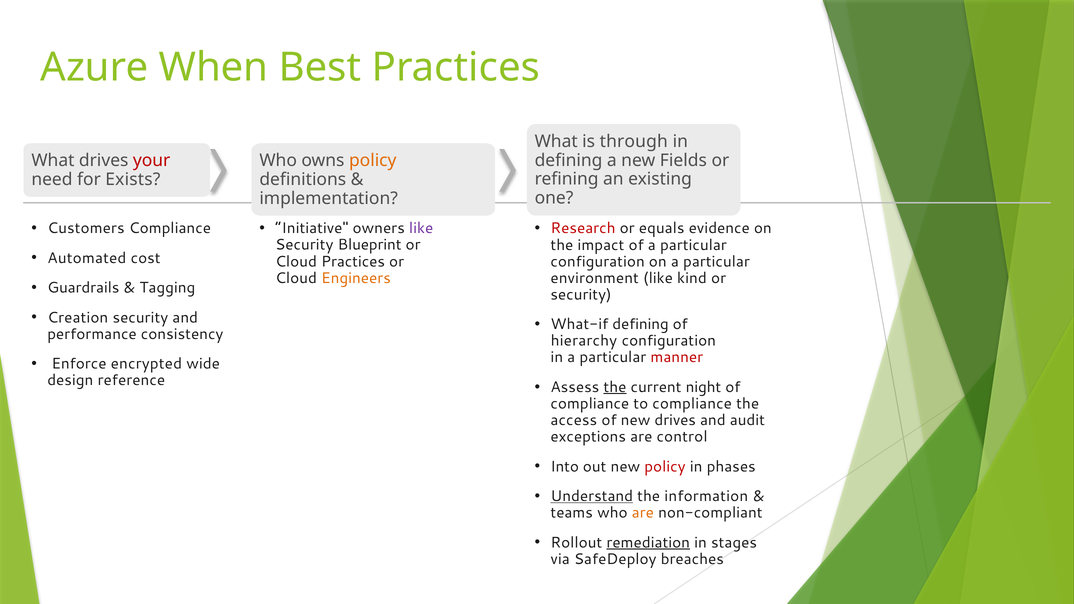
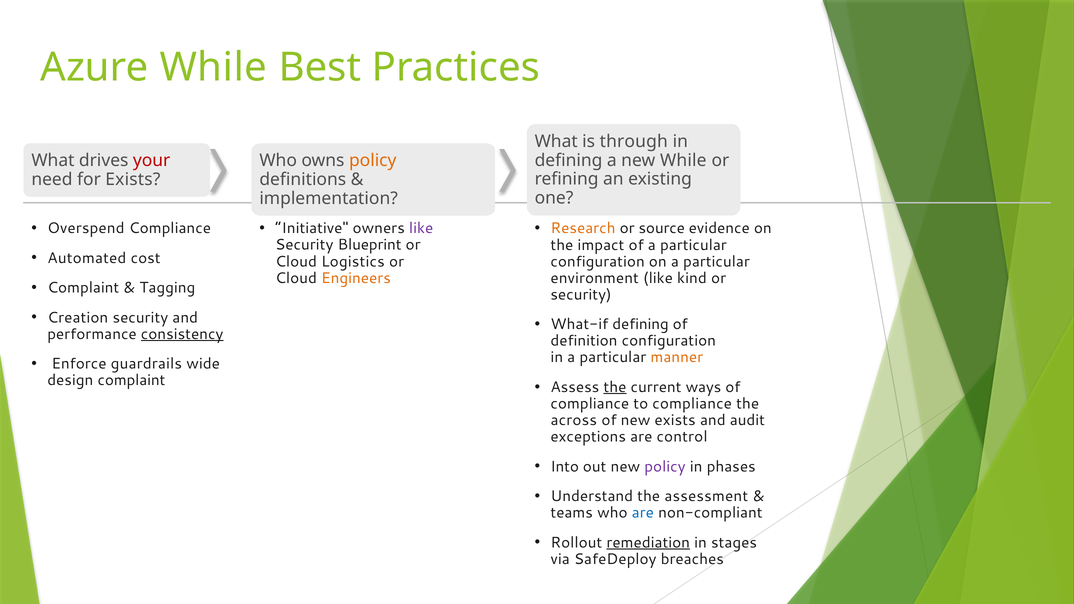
Azure When: When -> While (213, 67)
new Fields: Fields -> While (683, 160)
Customers: Customers -> Overspend (86, 228)
Research colour: red -> orange (583, 228)
equals: equals -> source (662, 228)
Cloud Practices: Practices -> Logistics (353, 262)
Guardrails: Guardrails -> Complaint (83, 288)
consistency underline: none -> present (182, 334)
hierarchy: hierarchy -> definition (584, 341)
manner colour: red -> orange (677, 357)
encrypted: encrypted -> guardrails (146, 364)
design reference: reference -> complaint (131, 380)
night: night -> ways (703, 387)
access: access -> across (574, 420)
new drives: drives -> exists (675, 420)
policy colour: red -> purple (665, 467)
Understand underline: present -> none (592, 496)
information: information -> assessment (706, 496)
are colour: orange -> blue (643, 513)
